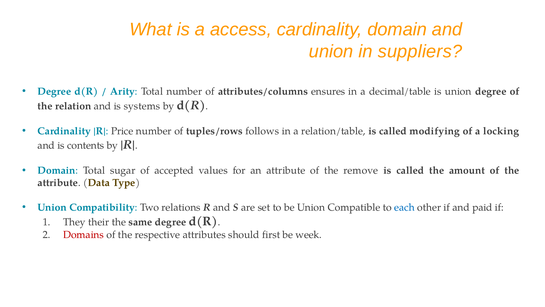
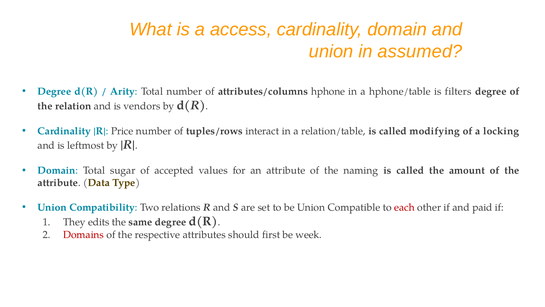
suppliers: suppliers -> assumed (420, 51)
ensures: ensures -> hphone (328, 91)
decimal/table: decimal/table -> hphone/table (400, 91)
is union: union -> filters (458, 91)
systems: systems -> vendors (142, 106)
follows: follows -> interact (262, 131)
contents: contents -> leftmost (86, 145)
remove: remove -> naming (361, 170)
each colour: blue -> red (405, 207)
their: their -> edits (99, 222)
